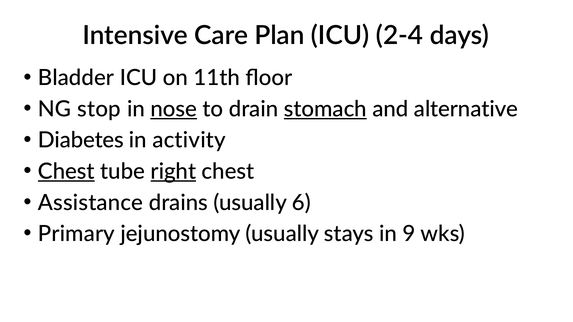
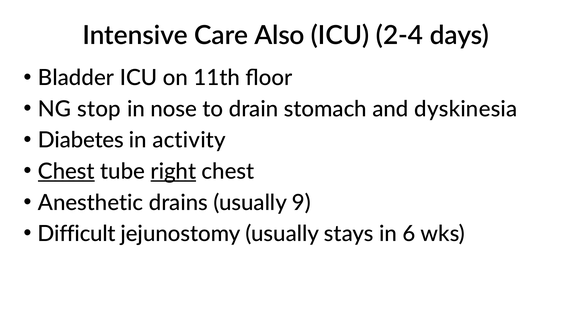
Plan: Plan -> Also (280, 35)
nose underline: present -> none (174, 109)
stomach underline: present -> none (325, 109)
alternative: alternative -> dyskinesia (466, 109)
Assistance: Assistance -> Anesthetic (91, 203)
6: 6 -> 9 (301, 203)
Primary: Primary -> Difficult (77, 234)
9: 9 -> 6 (409, 234)
